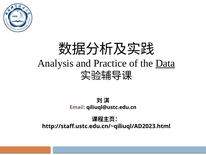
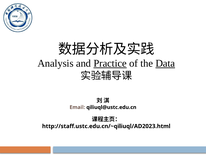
Practice underline: none -> present (110, 63)
